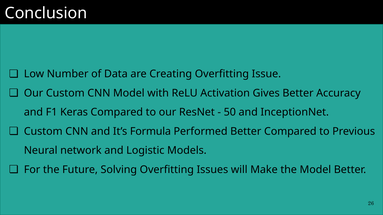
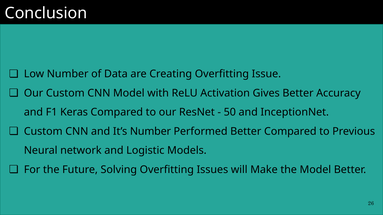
It’s Formula: Formula -> Number (150, 132)
